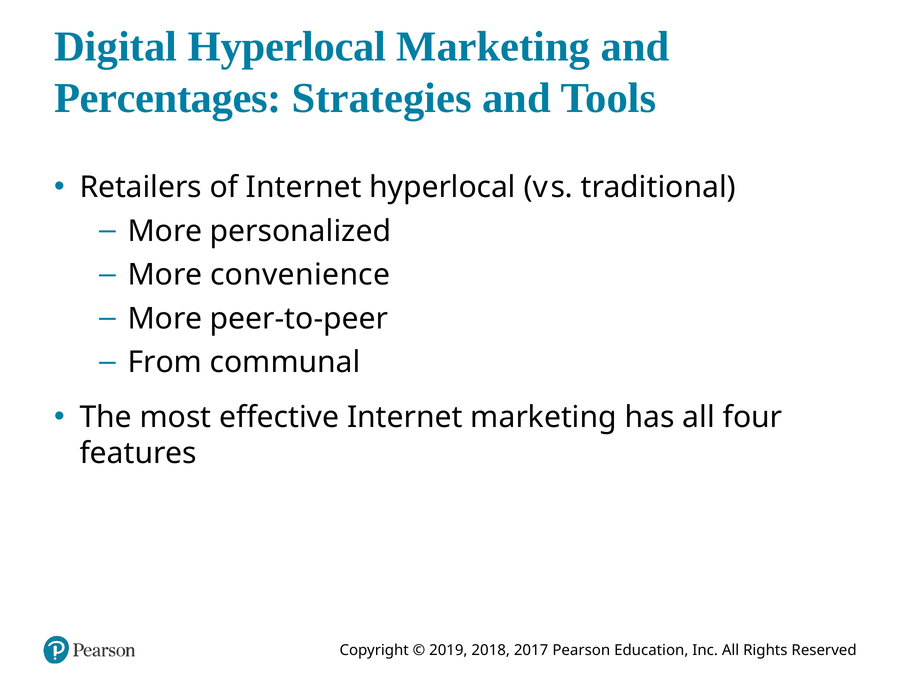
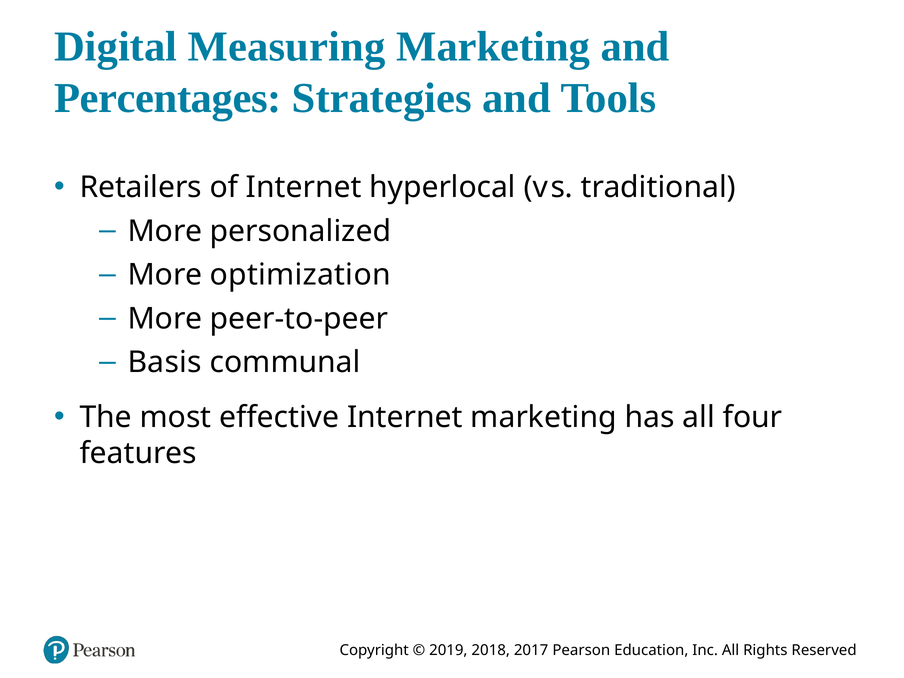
Digital Hyperlocal: Hyperlocal -> Measuring (287, 47)
convenience: convenience -> optimization (300, 275)
From: From -> Basis (165, 362)
